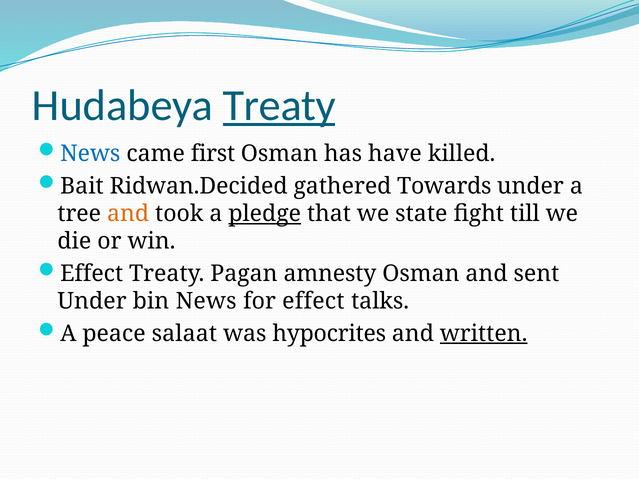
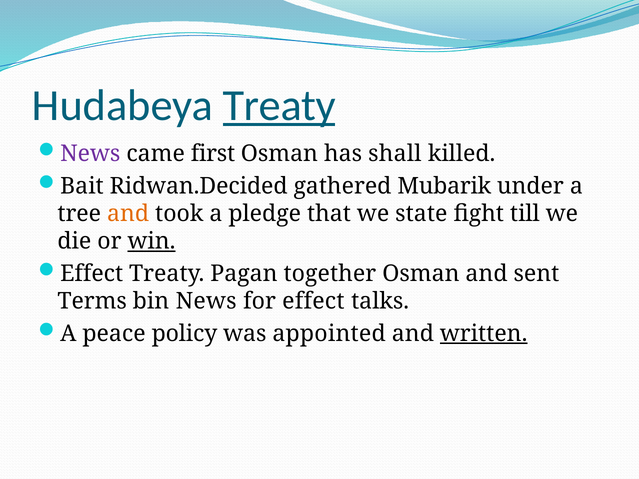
News colour: blue -> purple (90, 154)
have: have -> shall (395, 154)
Towards: Towards -> Mubarik (444, 186)
pledge underline: present -> none (265, 214)
win underline: none -> present (151, 241)
amnesty: amnesty -> together (330, 274)
Under: Under -> Terms (92, 301)
salaat: salaat -> policy (184, 334)
hypocrites: hypocrites -> appointed (329, 334)
